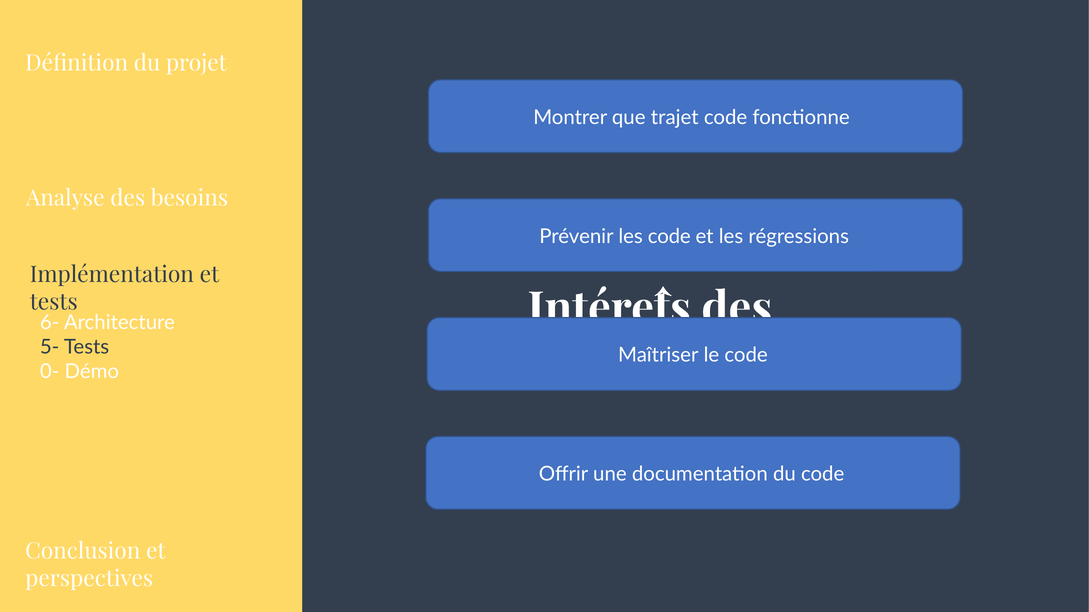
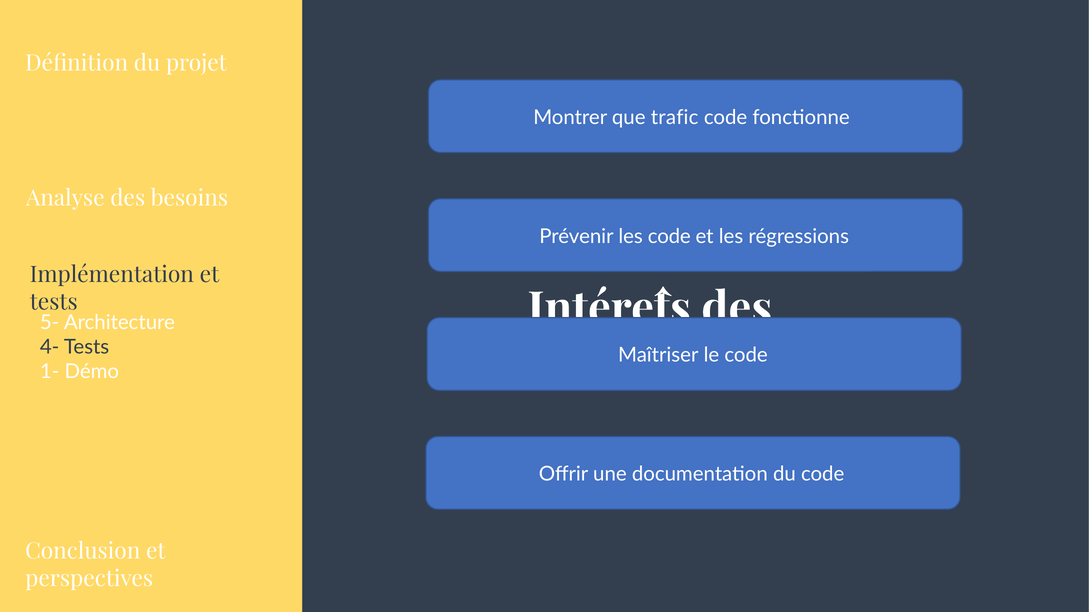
trajet: trajet -> trafic (675, 117)
6-: 6- -> 5- (50, 323)
5-: 5- -> 4- (50, 347)
0-: 0- -> 1- (50, 372)
